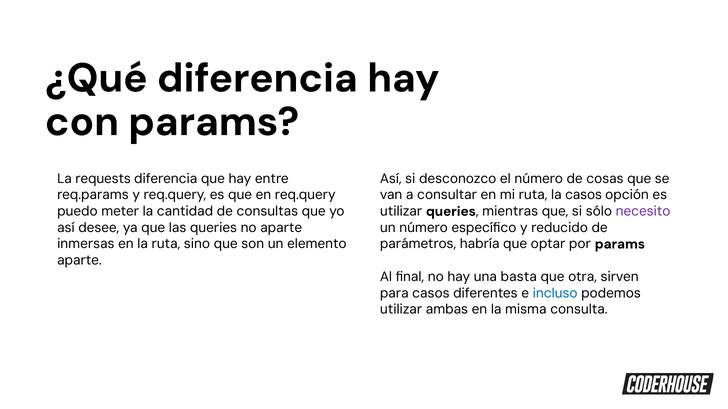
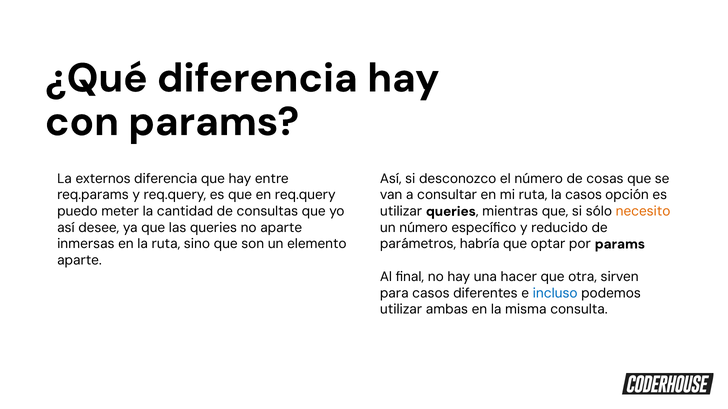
requests: requests -> externos (103, 179)
necesito colour: purple -> orange (643, 212)
basta: basta -> hacer (519, 277)
